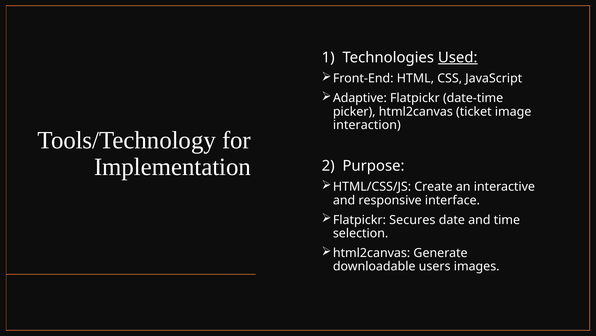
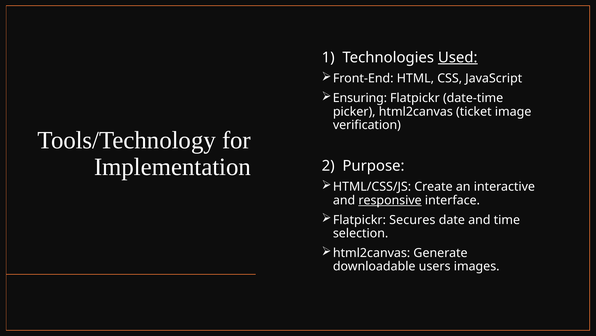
Adaptive: Adaptive -> Ensuring (360, 98)
interaction: interaction -> verification (367, 125)
responsive underline: none -> present (390, 200)
